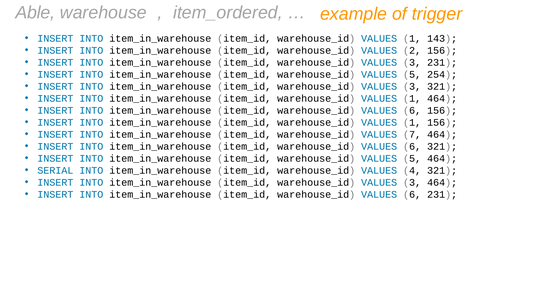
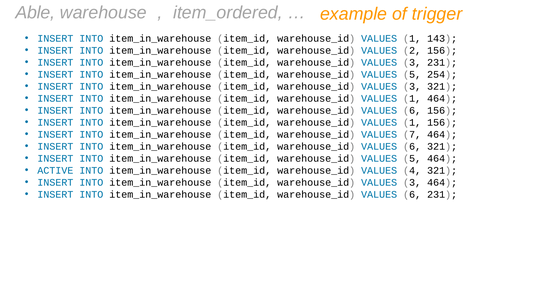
SERIAL: SERIAL -> ACTIVE (55, 170)
